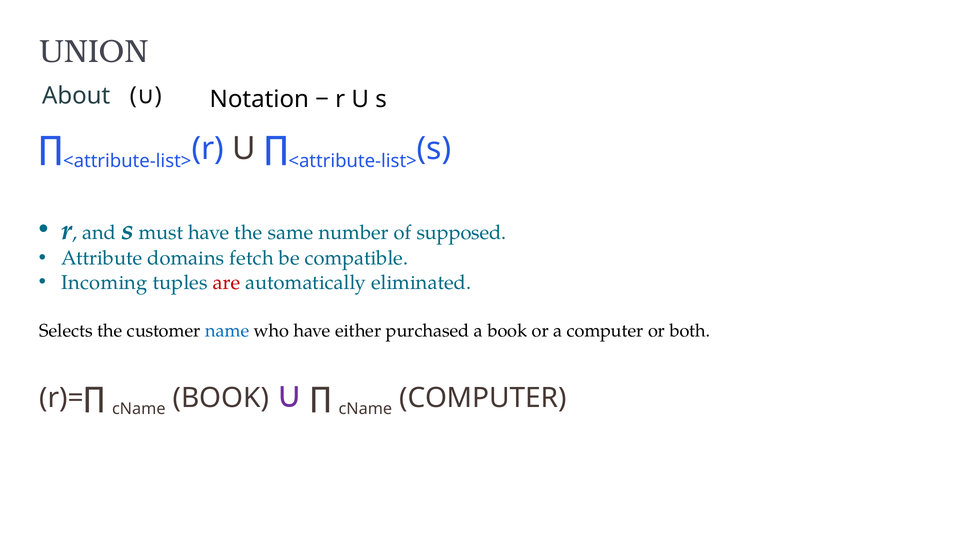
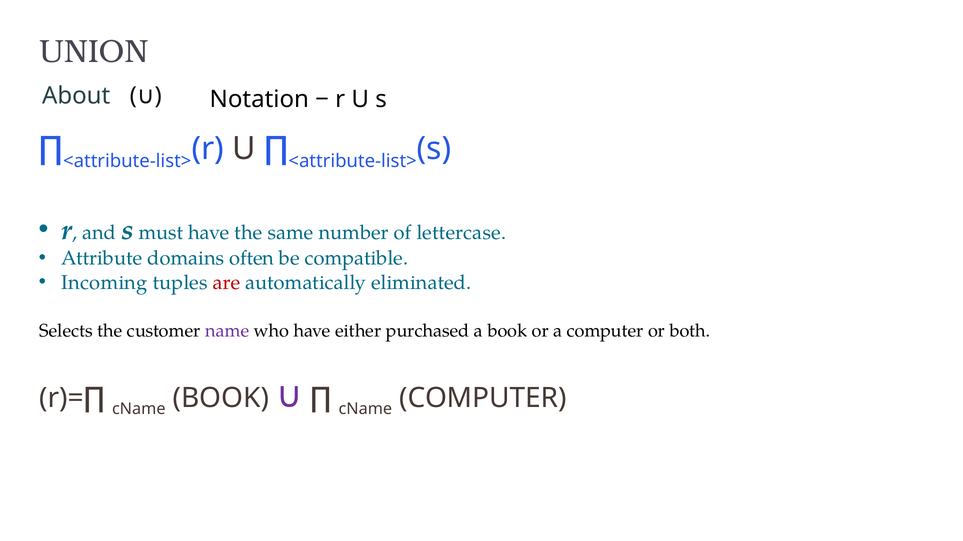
supposed: supposed -> lettercase (461, 233)
fetch: fetch -> often (252, 259)
name colour: blue -> purple (227, 331)
